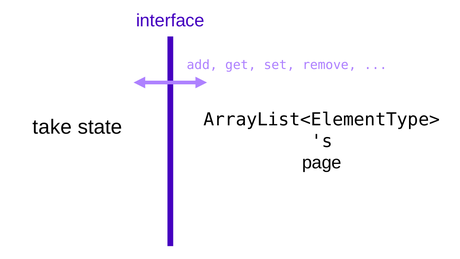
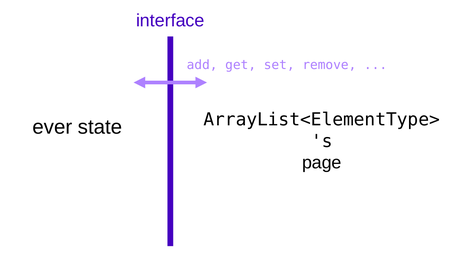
take: take -> ever (52, 127)
